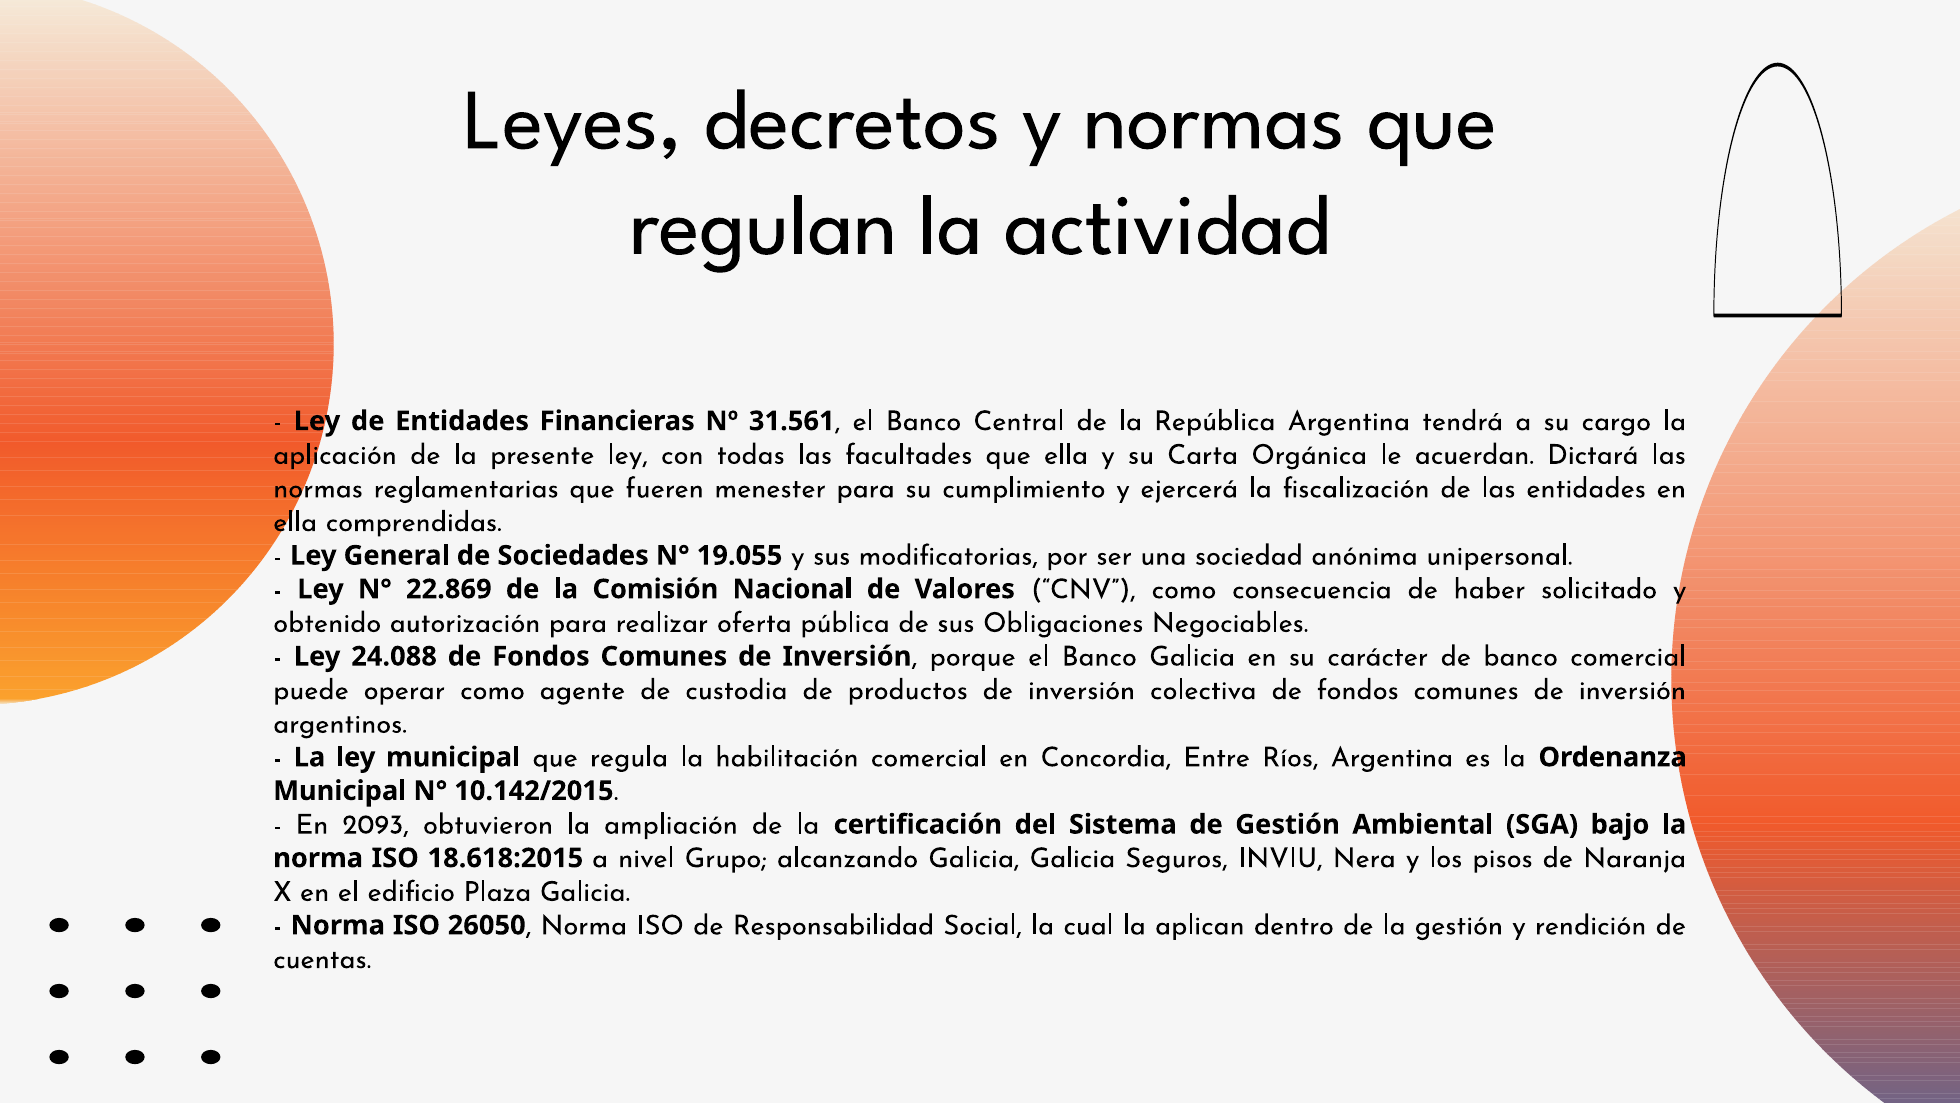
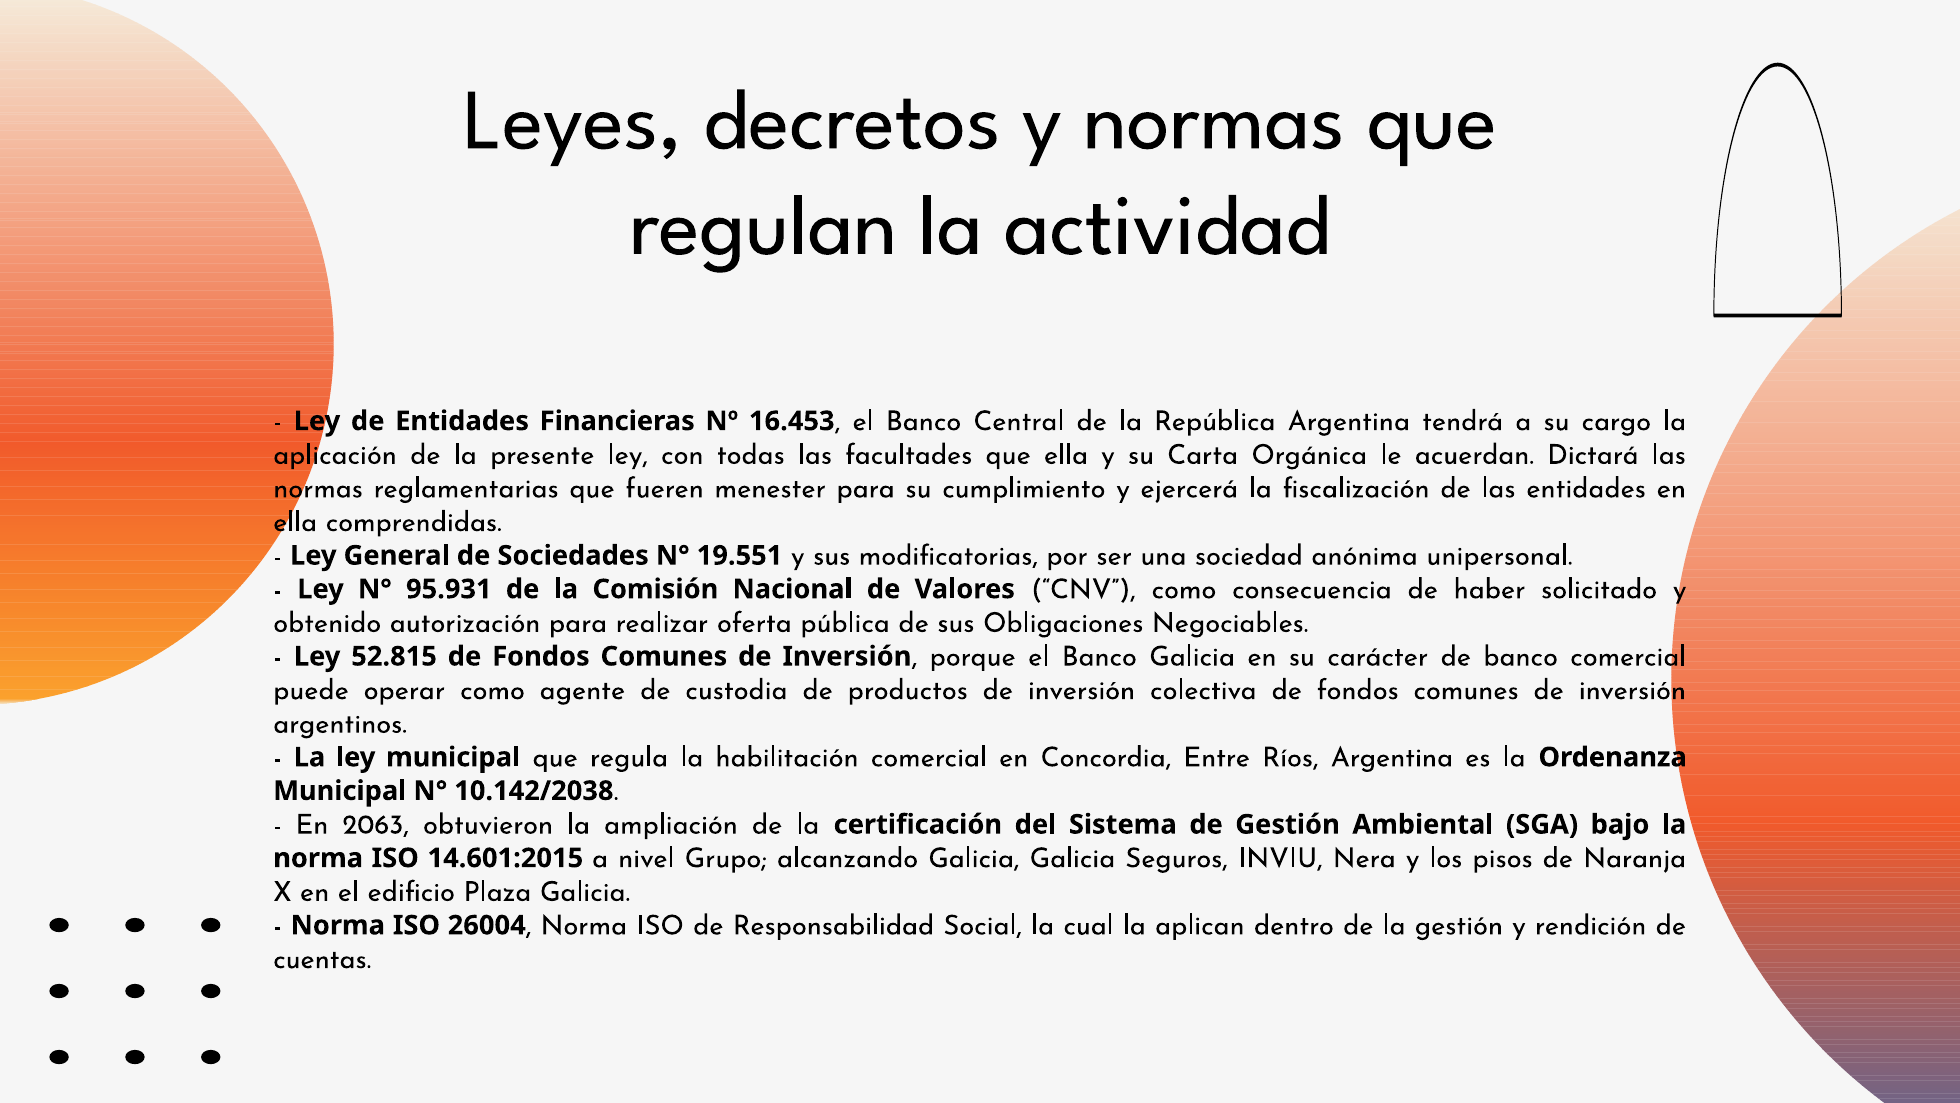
31.561: 31.561 -> 16.453 (792, 421)
19.055: 19.055 -> 19.551 (740, 555)
22.869: 22.869 -> 95.931 (449, 589)
24.088: 24.088 -> 52.815 (394, 656)
10.142/2015: 10.142/2015 -> 10.142/2038 (534, 791)
2093: 2093 -> 2063 (376, 824)
18.618:2015: 18.618:2015 -> 14.601:2015 (505, 858)
26050: 26050 -> 26004 (487, 925)
